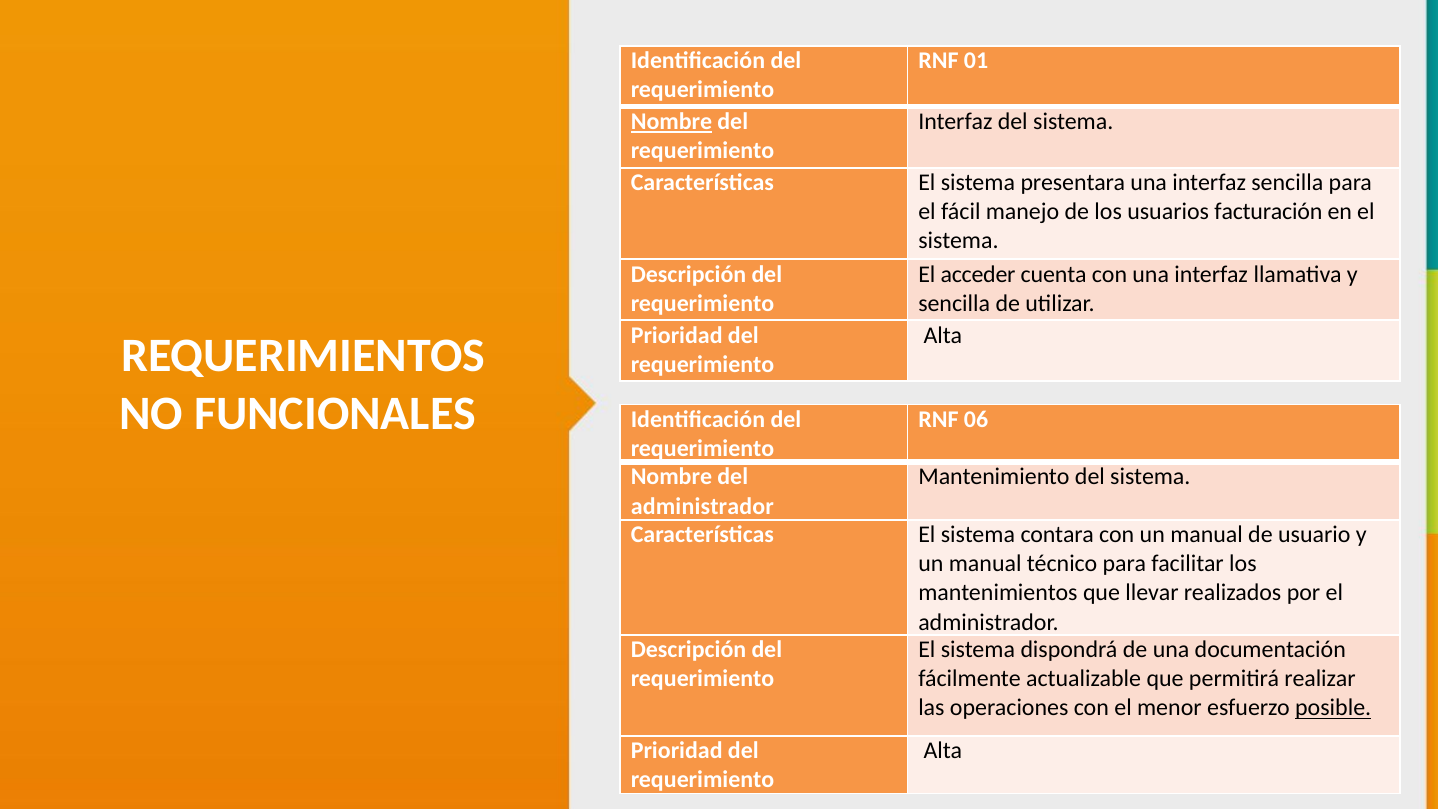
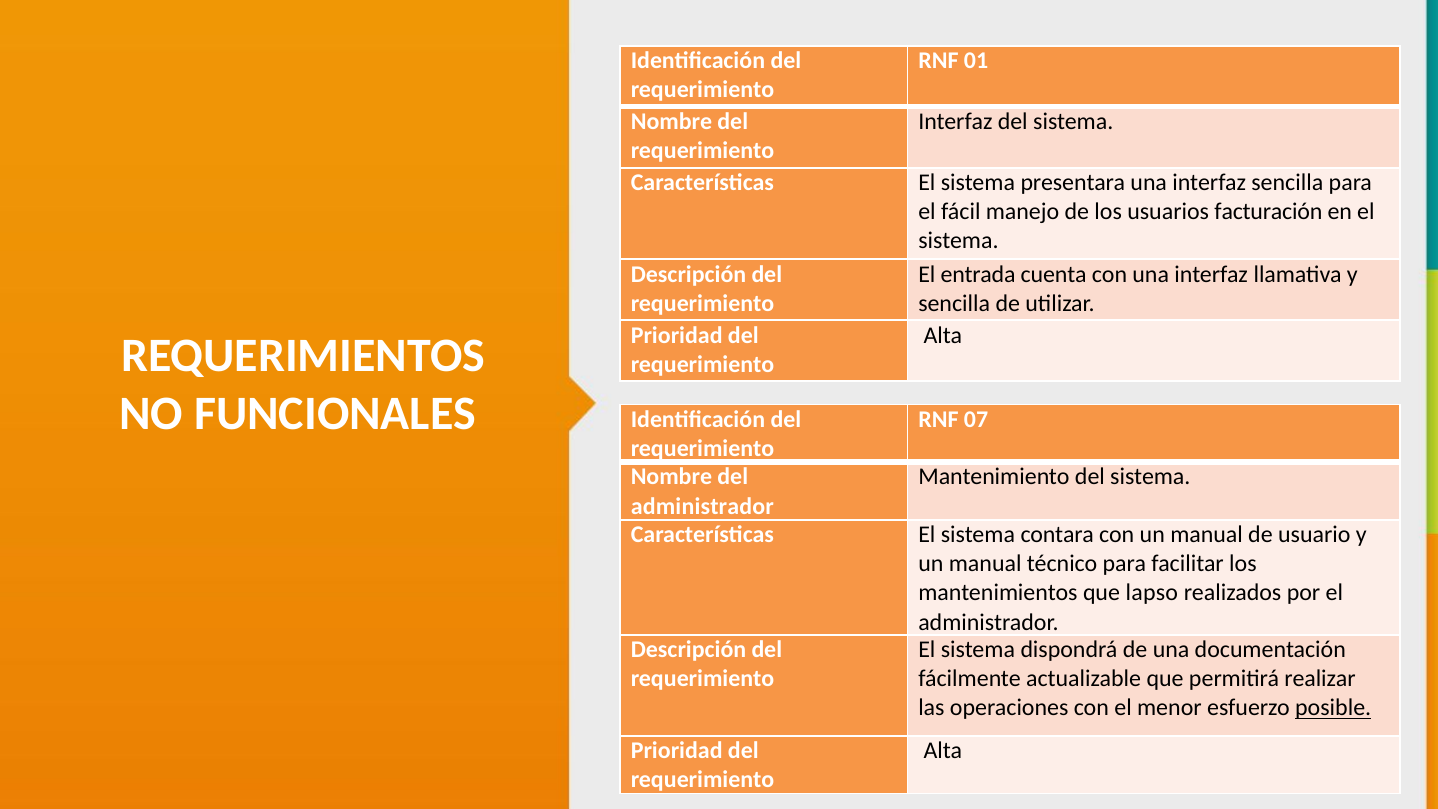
Nombre underline: present -> none (671, 122)
acceder: acceder -> entrada (978, 274)
06: 06 -> 07 (976, 419)
llevar: llevar -> lapso (1152, 593)
